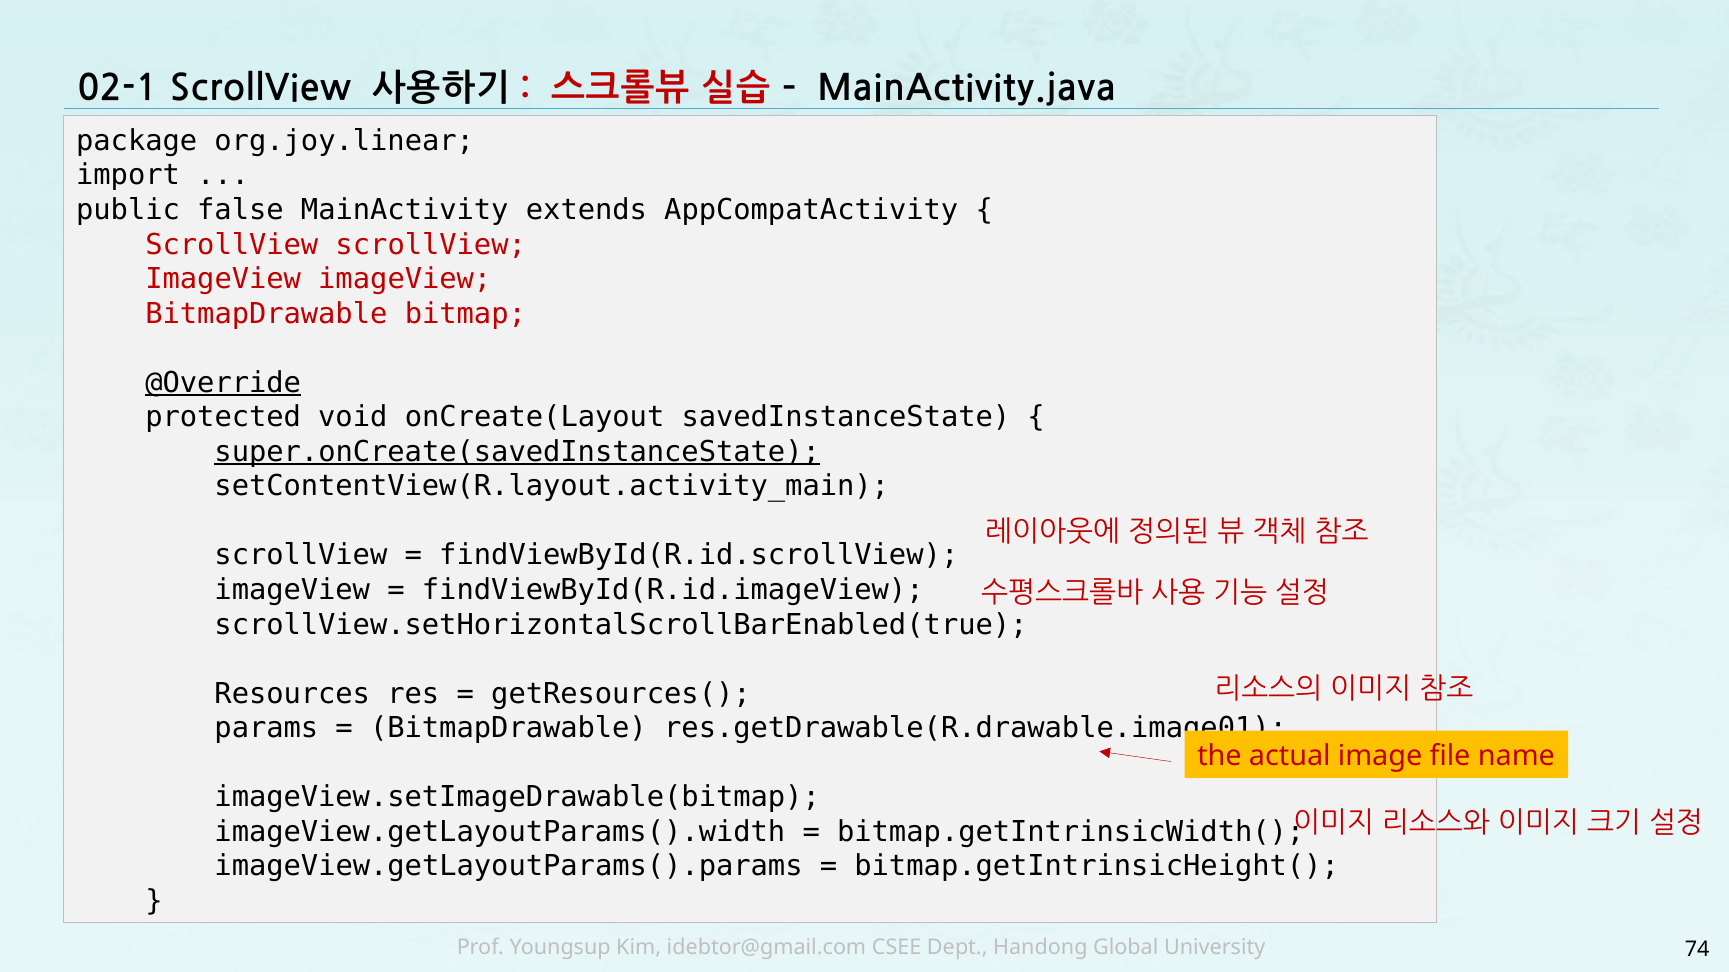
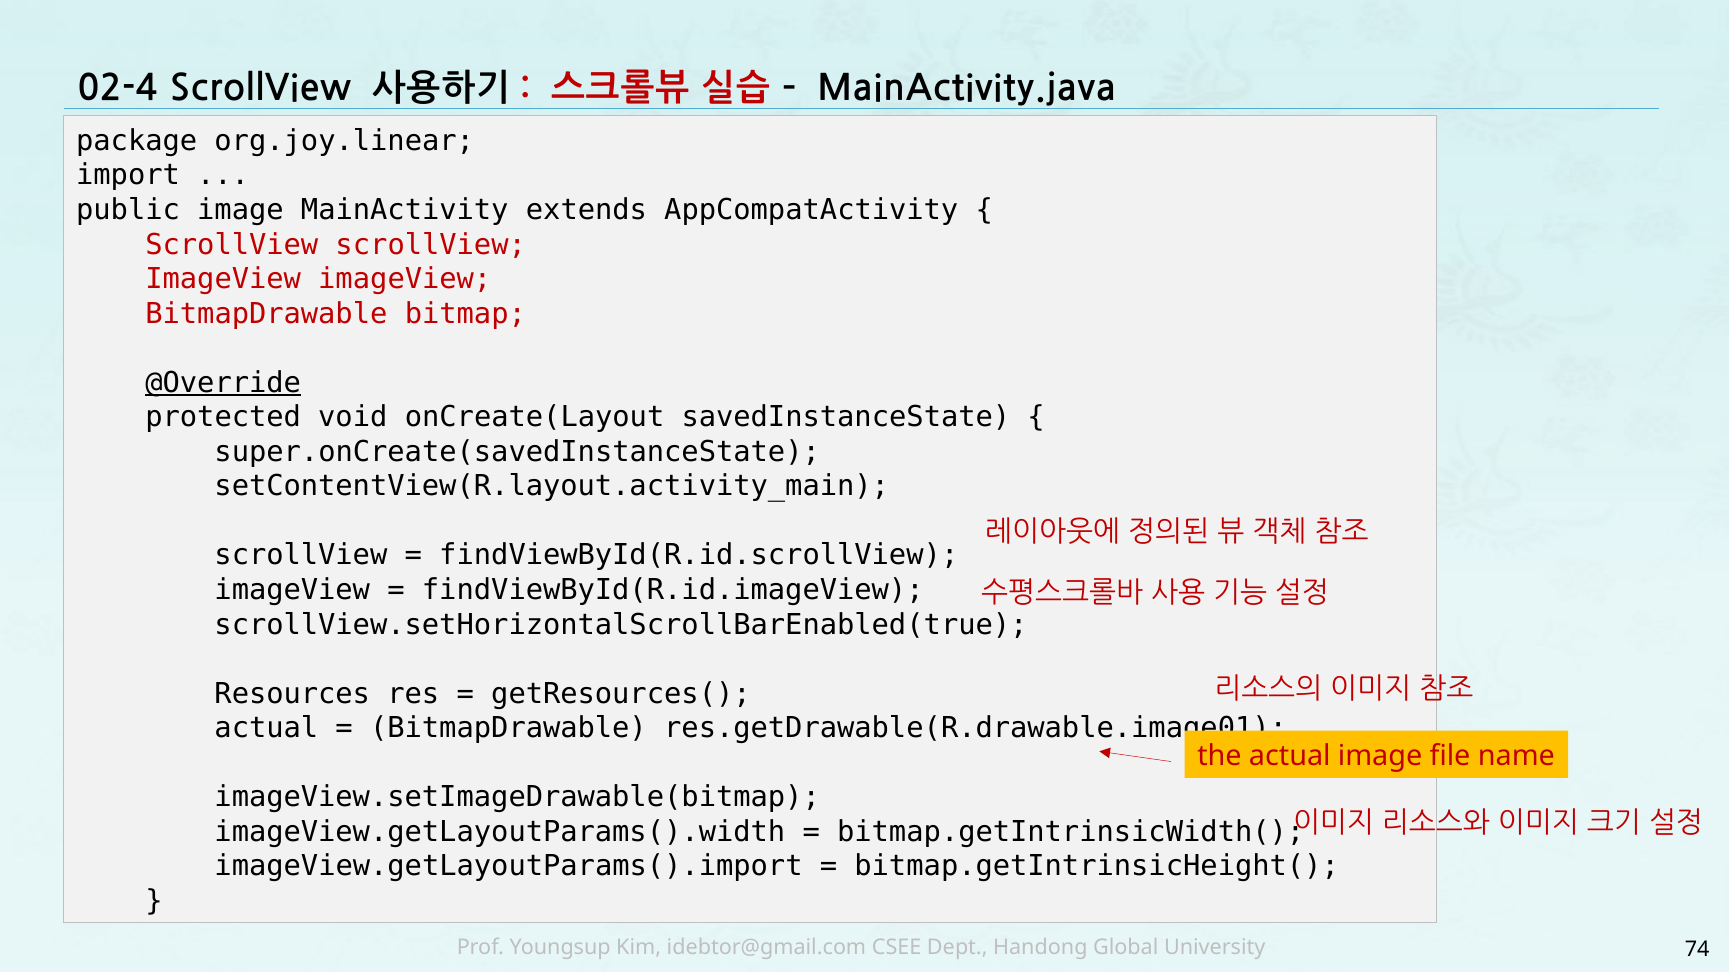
02-1: 02-1 -> 02-4 (118, 89)
public false: false -> image (240, 210)
super.onCreate(savedInstanceState underline: present -> none (517, 452)
params: params -> actual (266, 729)
imageView.getLayoutParams().params: imageView.getLayoutParams().params -> imageView.getLayoutParams().import (509, 867)
